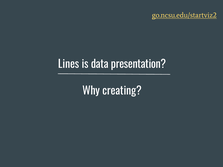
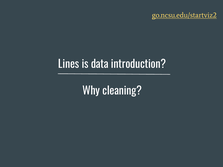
presentation: presentation -> introduction (138, 64)
creating: creating -> cleaning (122, 91)
